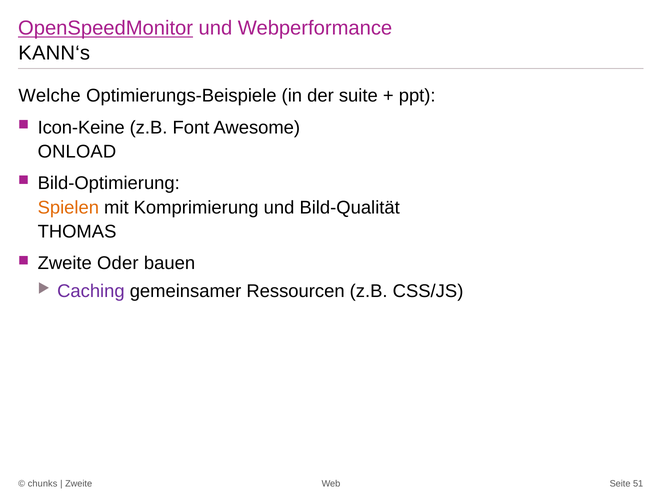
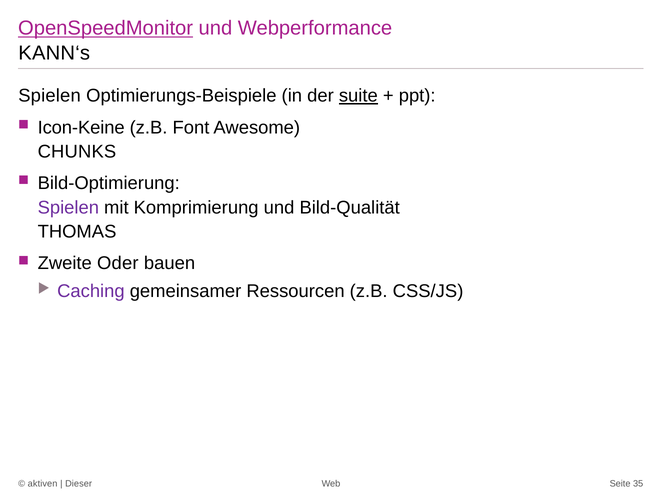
Welche: Welche -> Spielen (50, 96)
suite underline: none -> present (358, 96)
ONLOAD: ONLOAD -> CHUNKS (77, 152)
Spielen colour: orange -> purple (68, 208)
chunks: chunks -> aktiven (43, 484)
Zweite: Zweite -> Dieser (79, 484)
51: 51 -> 35 (638, 484)
